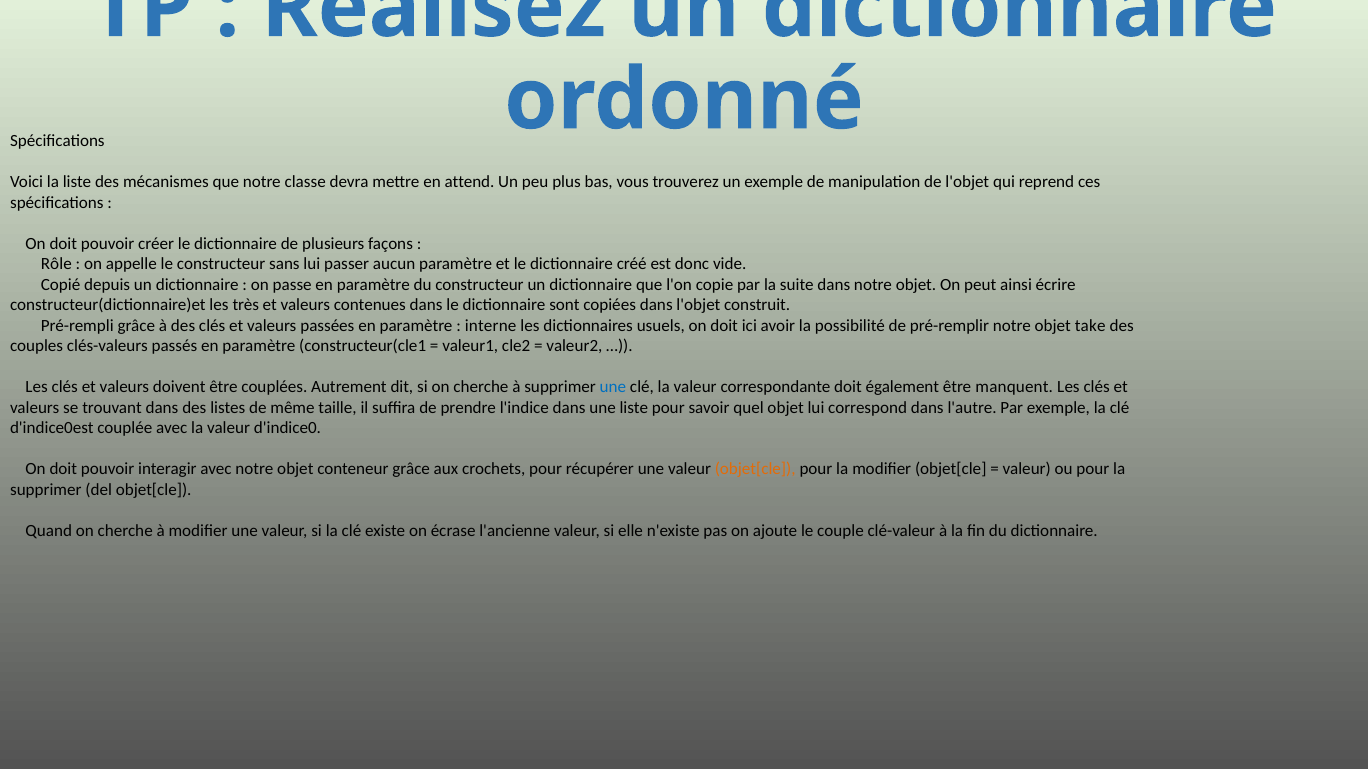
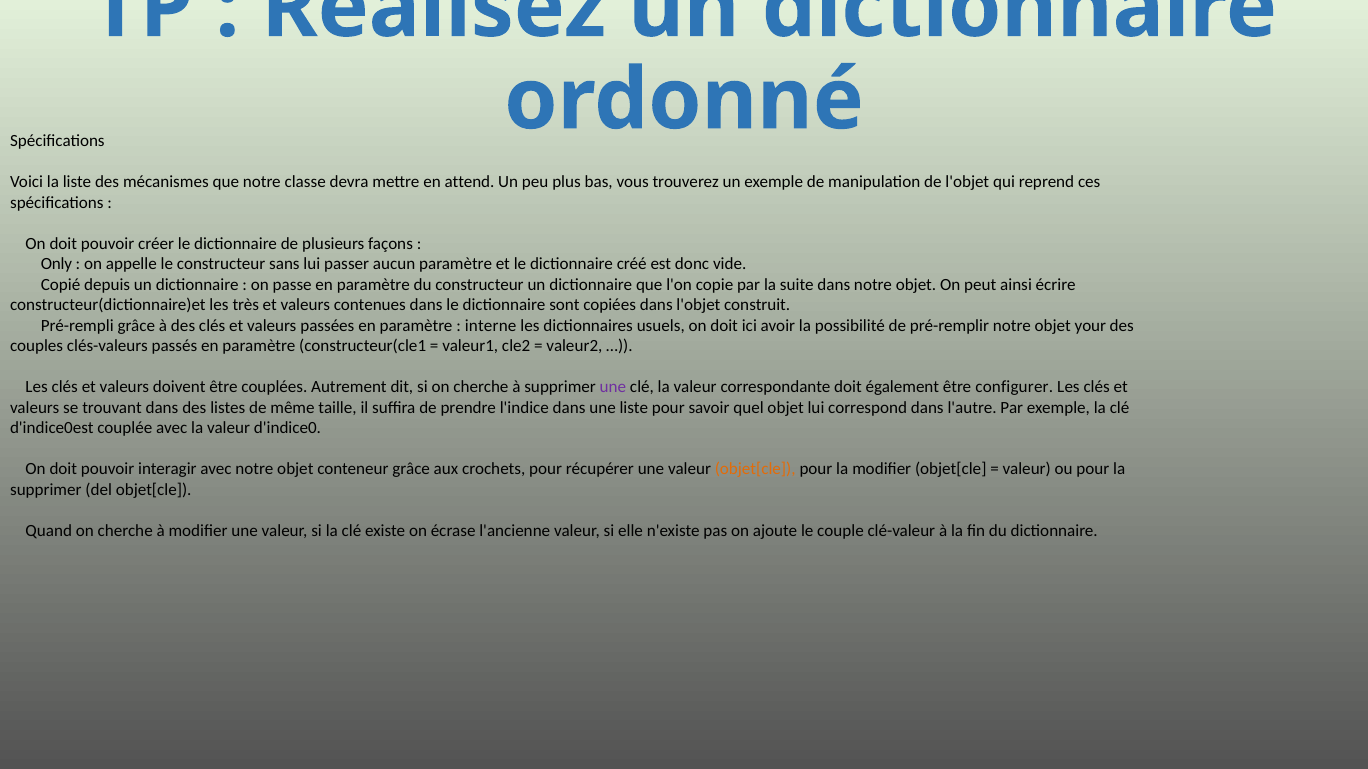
Rôle: Rôle -> Only (56, 264)
take: take -> your (1090, 326)
une colour: blue -> purple (613, 387)
manquent: manquent -> configurer (1014, 387)
